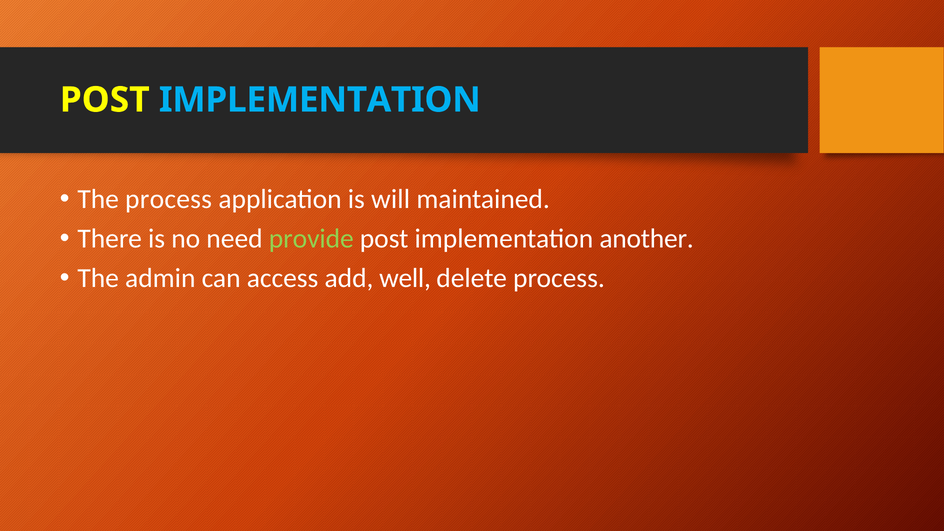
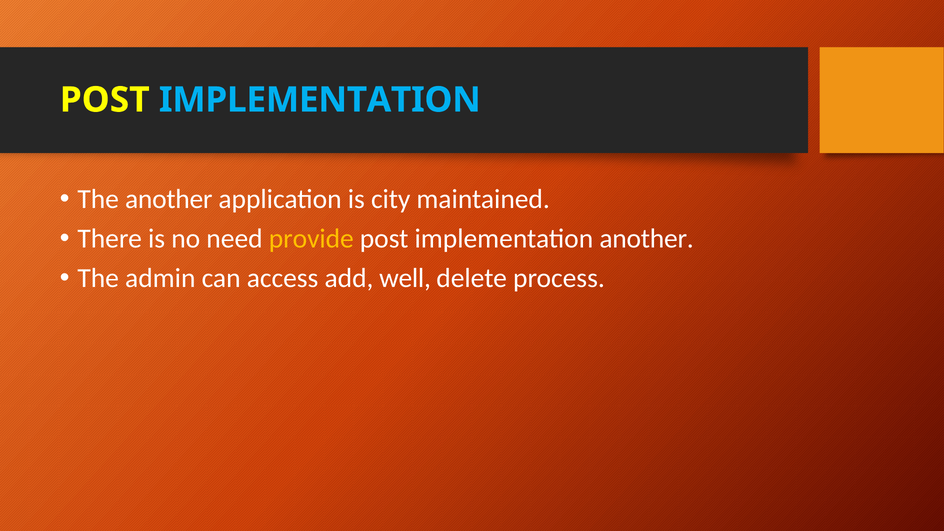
The process: process -> another (169, 199)
will: will -> city (391, 199)
provide colour: light green -> yellow (311, 239)
